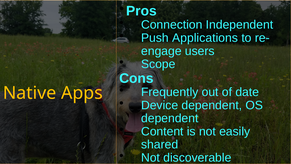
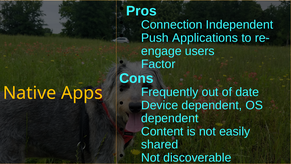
Scope: Scope -> Factor (158, 64)
